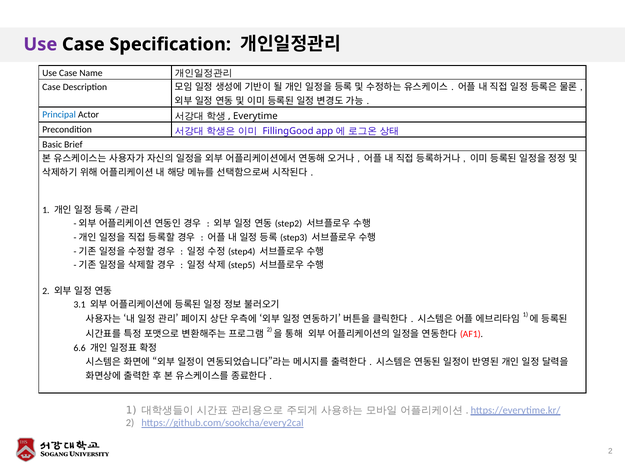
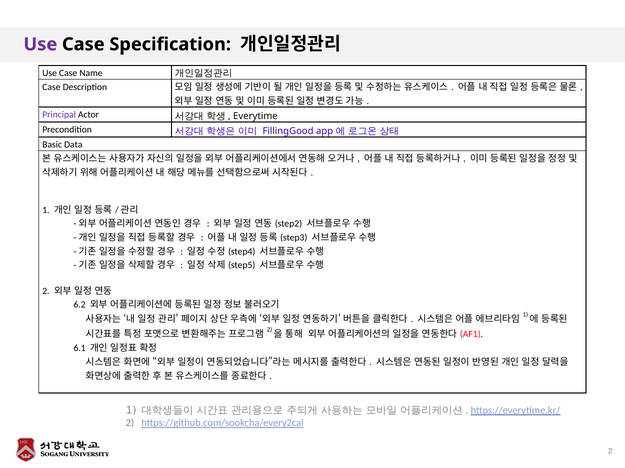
Principal colour: blue -> purple (59, 115)
Brief: Brief -> Data (73, 145)
3.1: 3.1 -> 6.2 (80, 305)
6.6: 6.6 -> 6.1 (80, 349)
